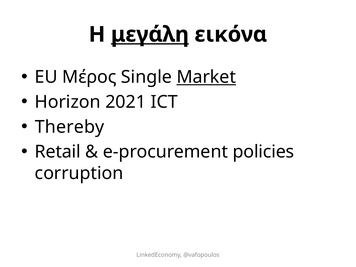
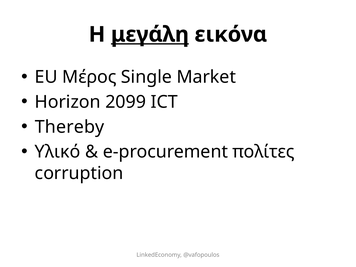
Market underline: present -> none (206, 77)
2021: 2021 -> 2099 (126, 102)
Retail: Retail -> Υλικό (58, 152)
policies: policies -> πολίτες (263, 152)
